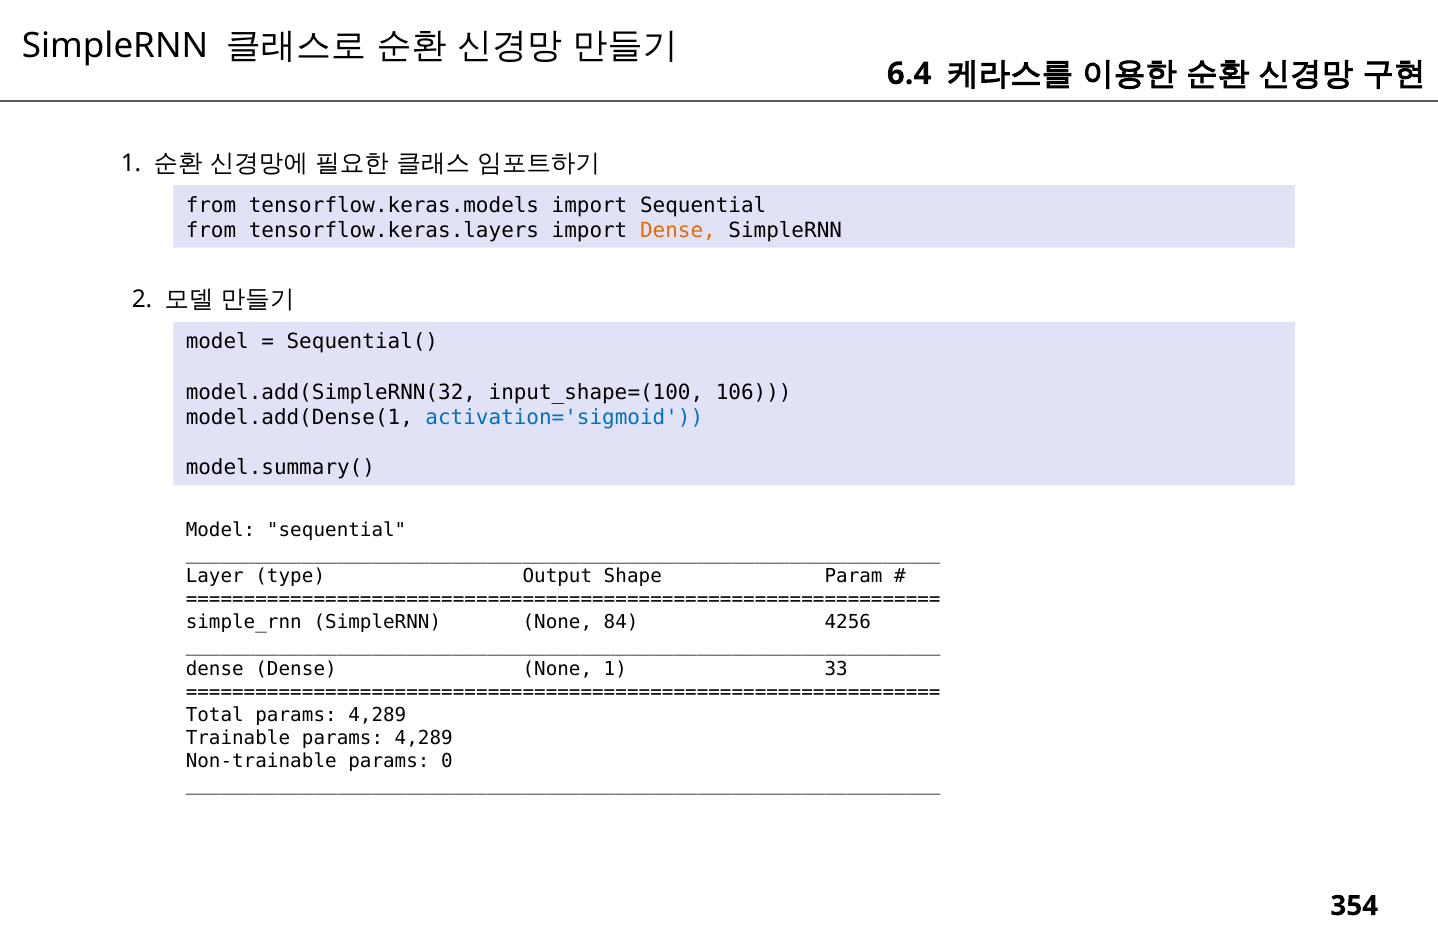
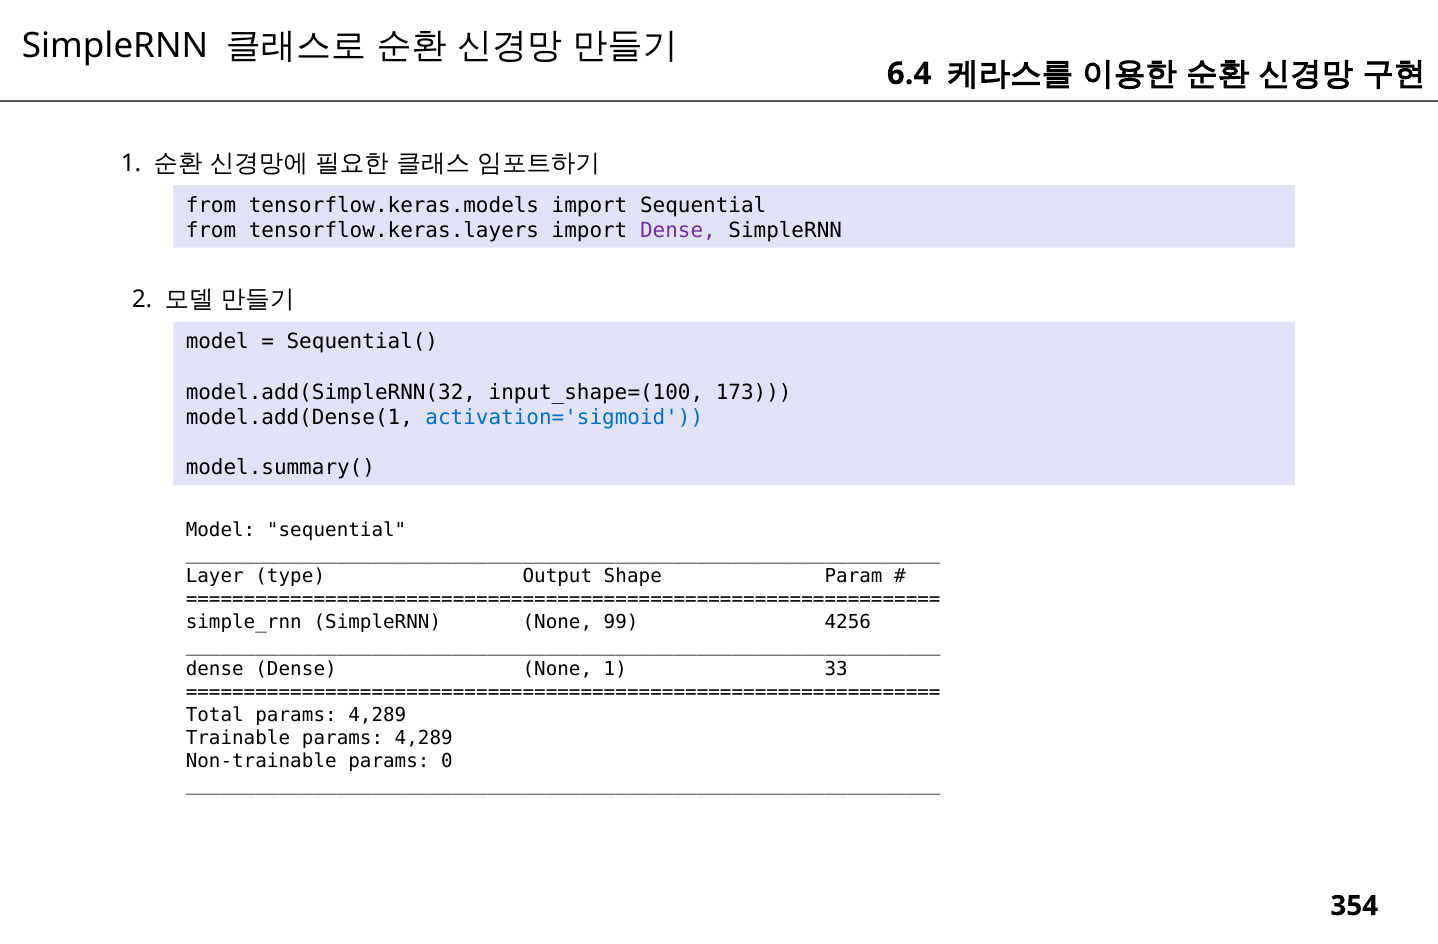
Dense colour: orange -> purple (678, 231)
106: 106 -> 173 (754, 393)
84: 84 -> 99 (621, 623)
